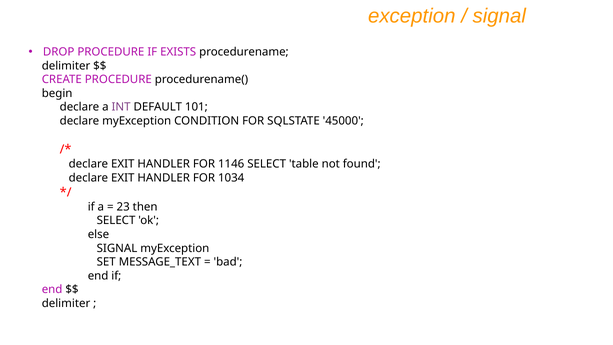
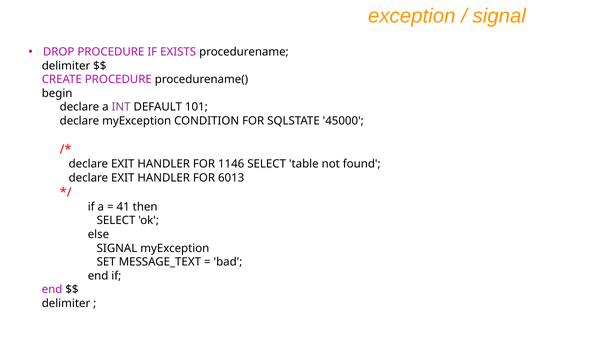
1034: 1034 -> 6013 (231, 178)
23: 23 -> 41 (123, 207)
